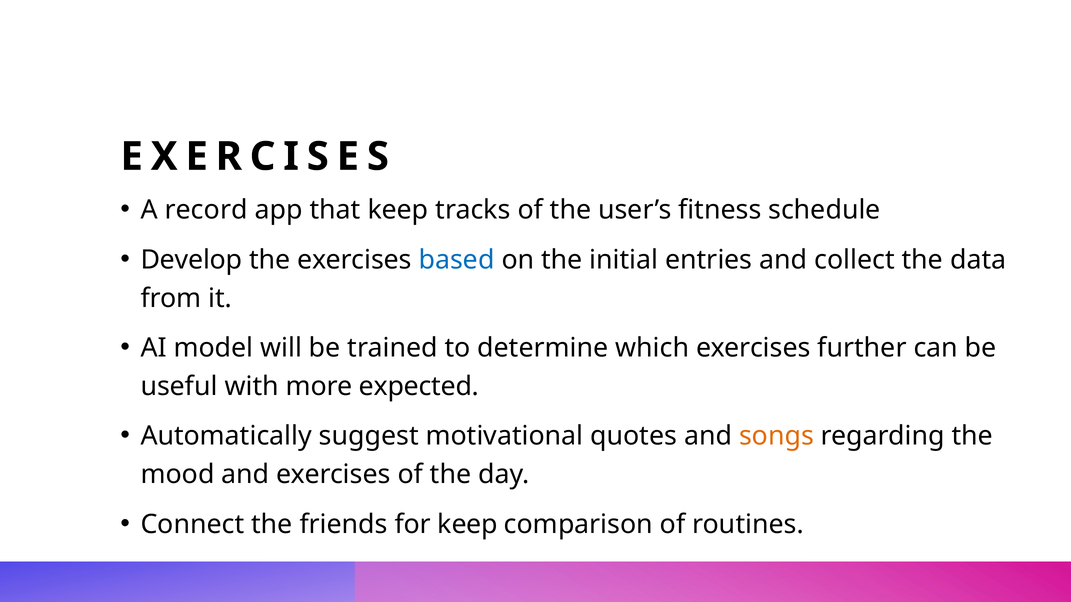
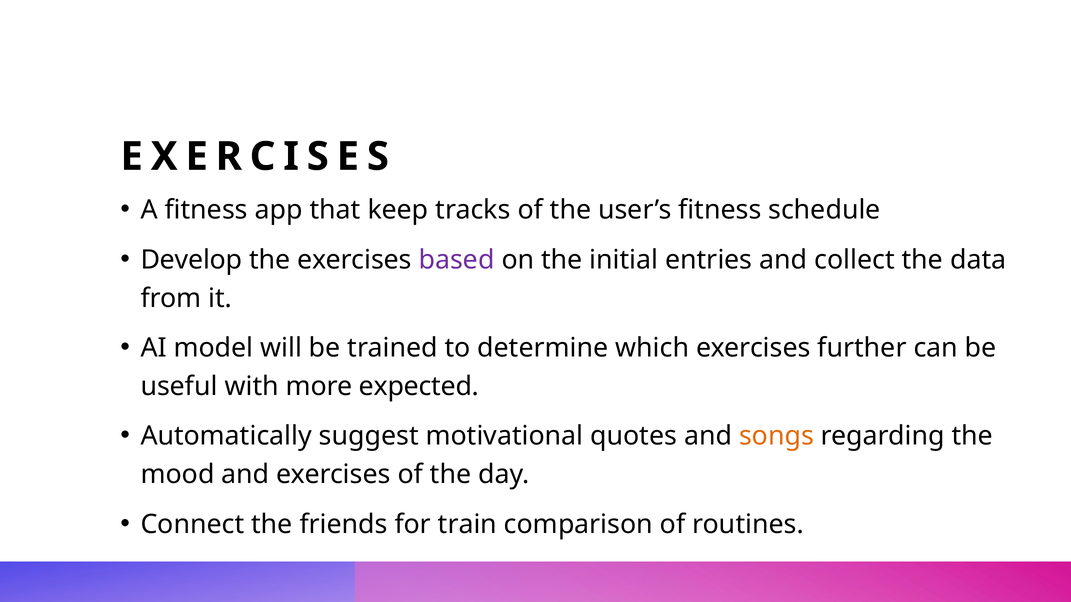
A record: record -> fitness (206, 210)
based colour: blue -> purple (457, 260)
for keep: keep -> train (467, 525)
